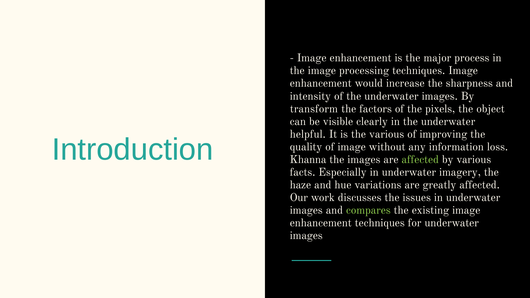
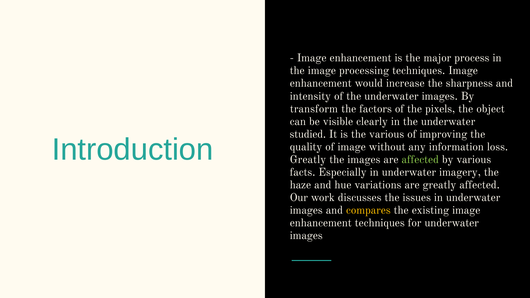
helpful: helpful -> studied (308, 134)
Khanna: Khanna -> Greatly (308, 160)
compares colour: light green -> yellow (368, 210)
